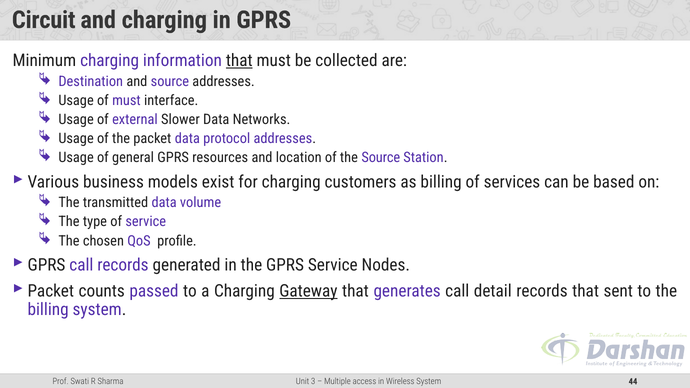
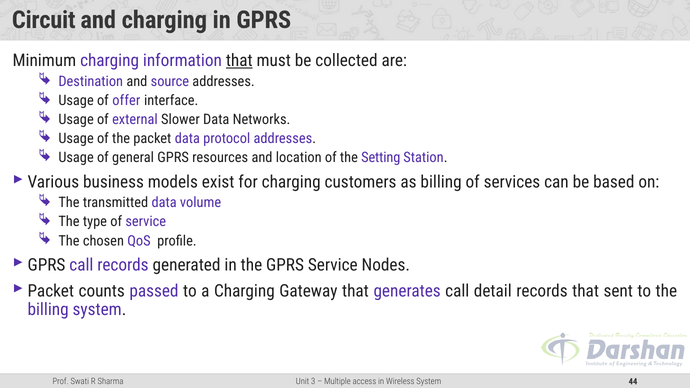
of must: must -> offer (126, 100)
the Source: Source -> Setting (381, 158)
Gateway underline: present -> none (308, 291)
